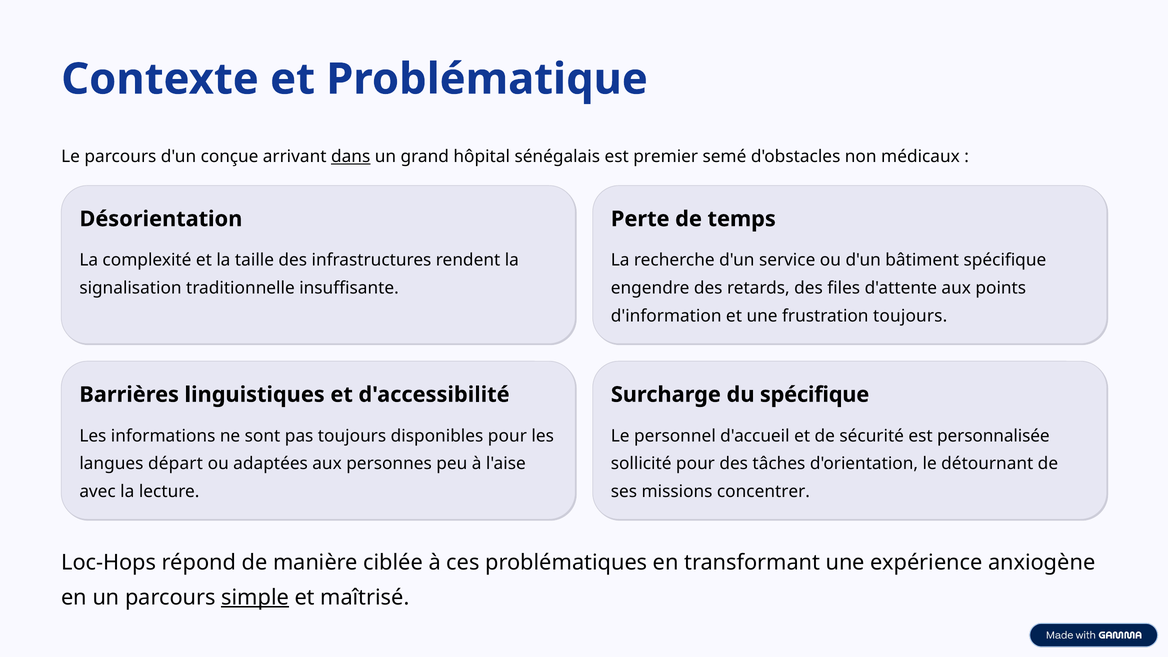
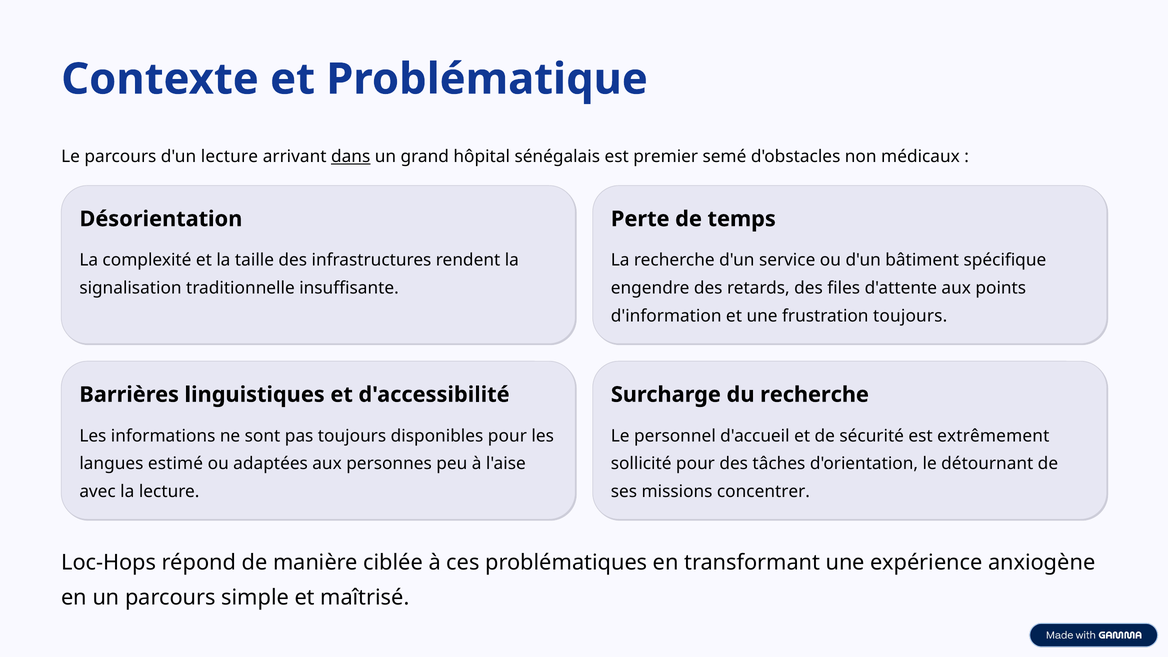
d'un conçue: conçue -> lecture (229, 157)
du spécifique: spécifique -> recherche (814, 395)
personnalisée: personnalisée -> extrêmement (993, 436)
départ: départ -> estimé (175, 464)
simple underline: present -> none (255, 597)
